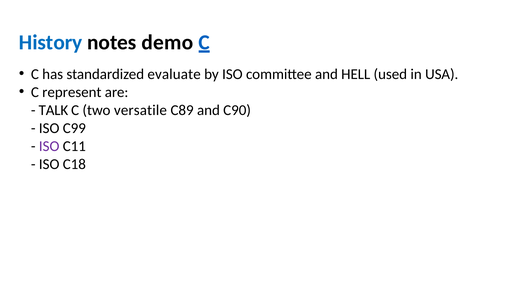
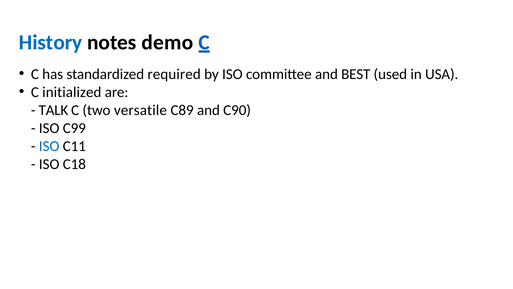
evaluate: evaluate -> required (174, 74)
HELL: HELL -> BEST (356, 74)
represent: represent -> initialized (72, 92)
ISO colour: purple -> blue (49, 146)
